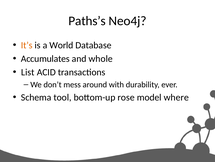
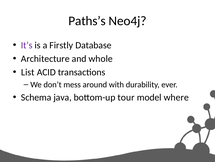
It’s colour: orange -> purple (27, 45)
World: World -> Firstly (61, 45)
Accumulates: Accumulates -> Architecture (45, 59)
tool: tool -> java (63, 97)
rose: rose -> tour (126, 97)
